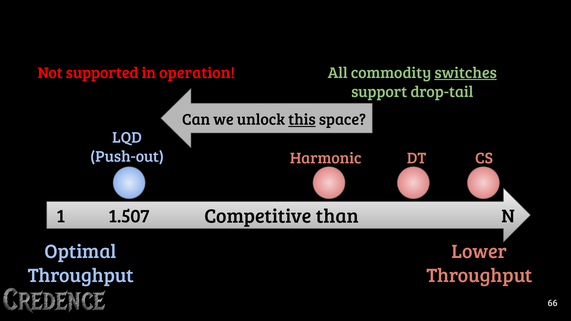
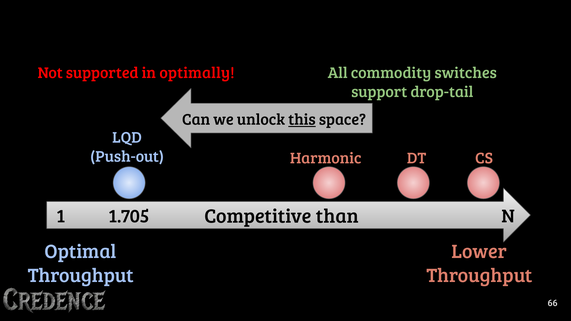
operation: operation -> optimally (197, 73)
switches underline: present -> none (466, 73)
1.507: 1.507 -> 1.705 (129, 216)
